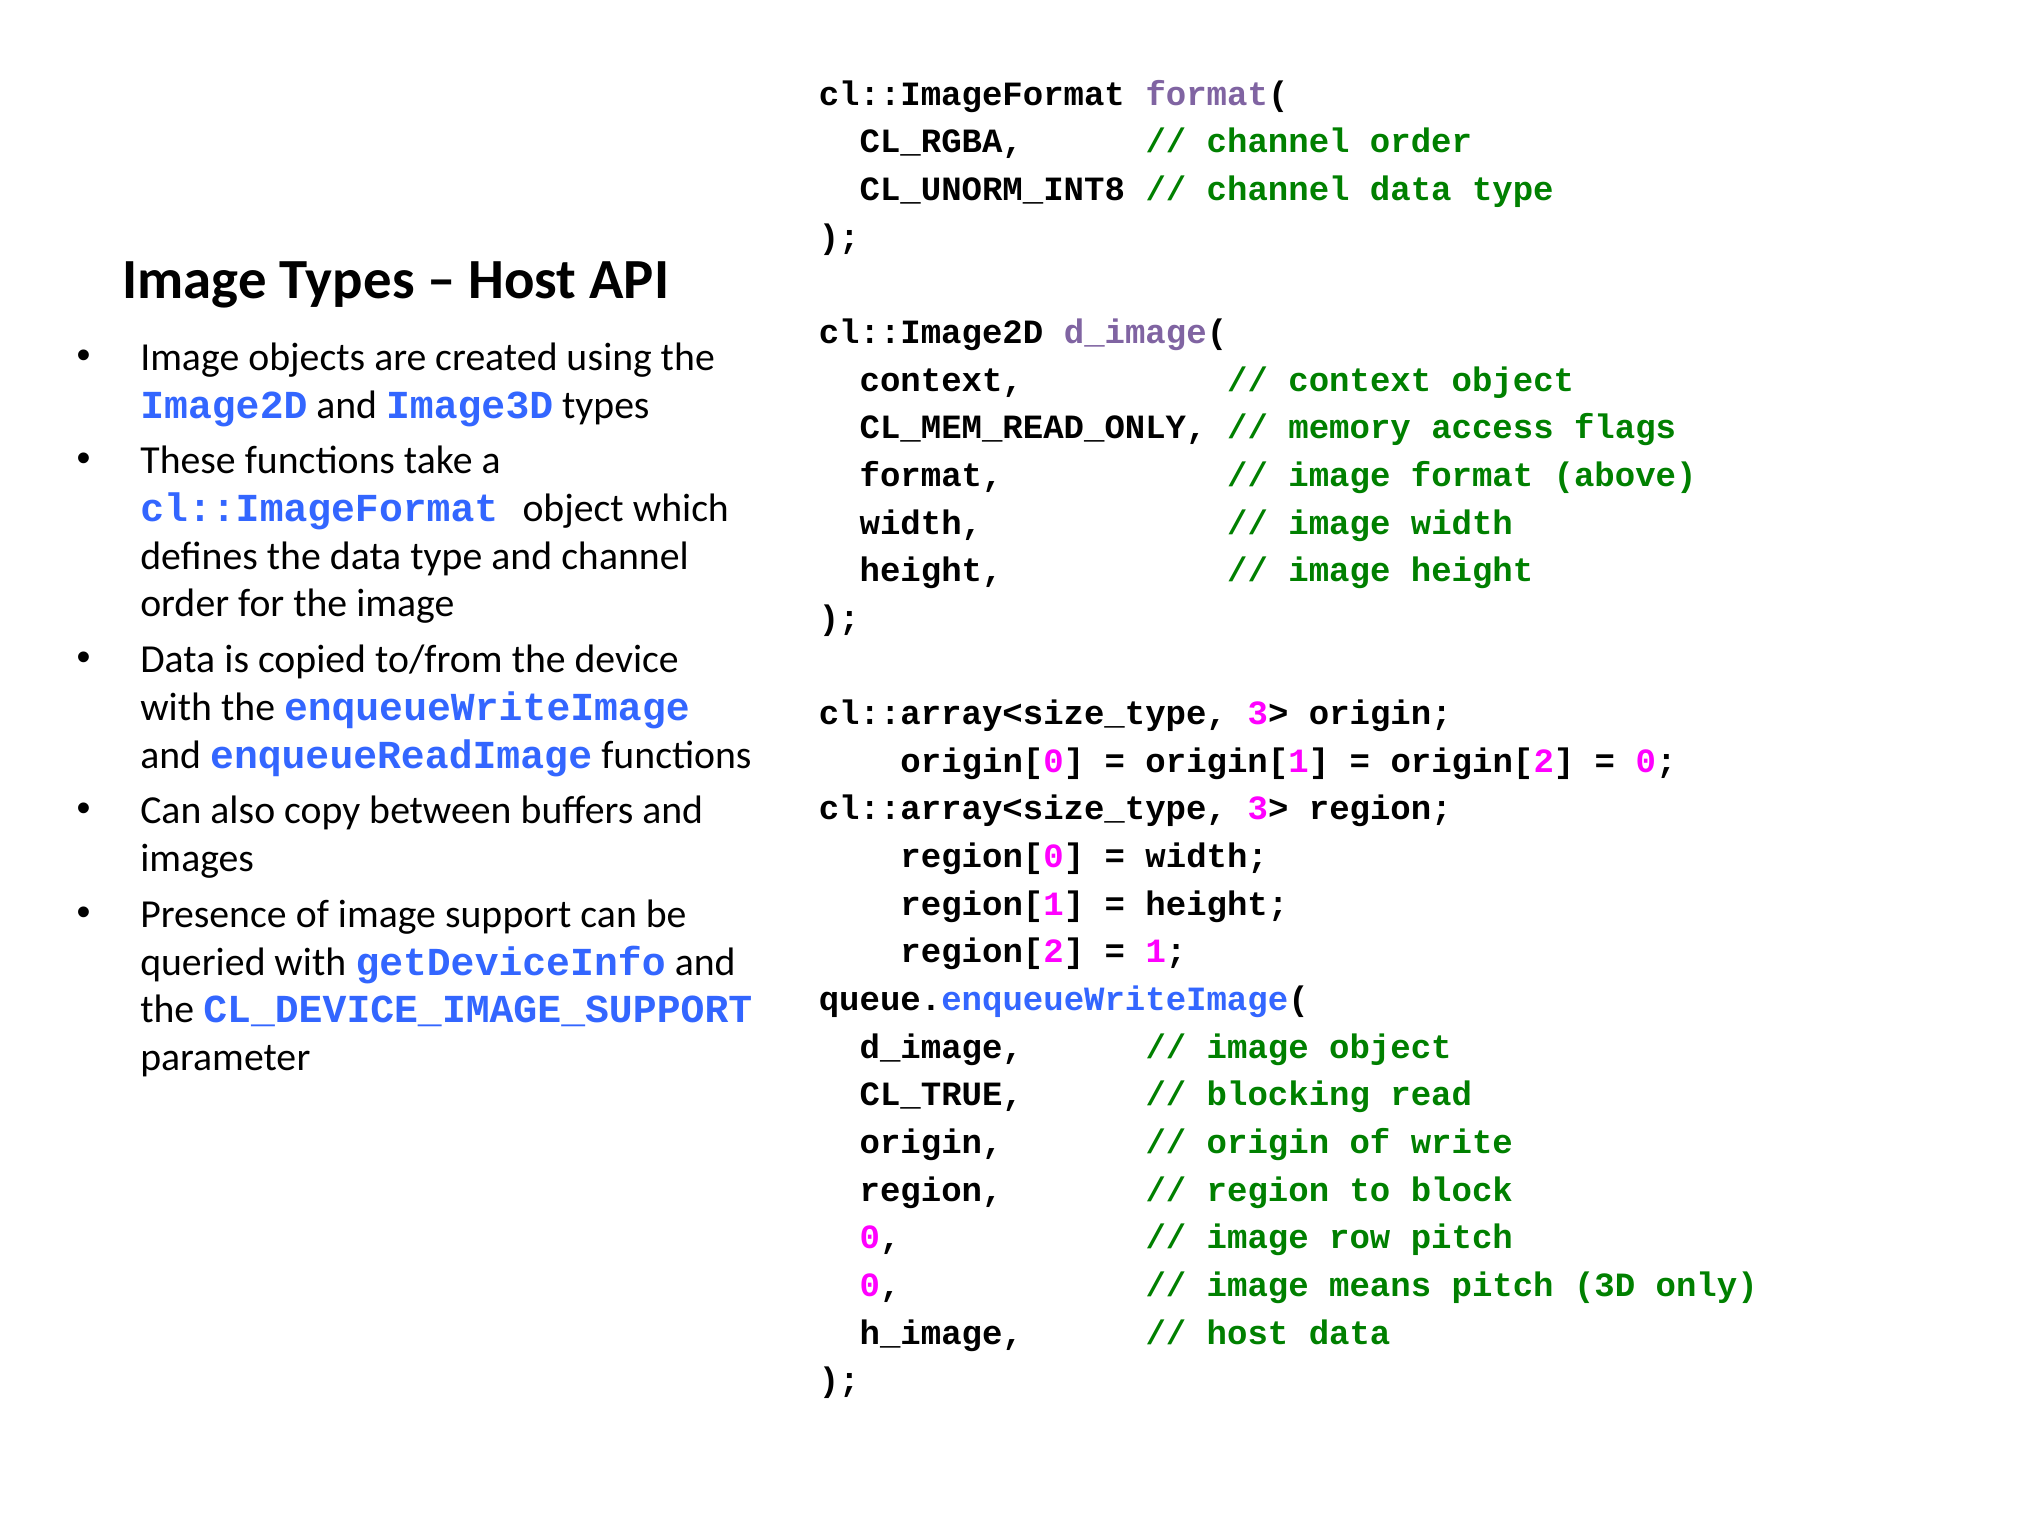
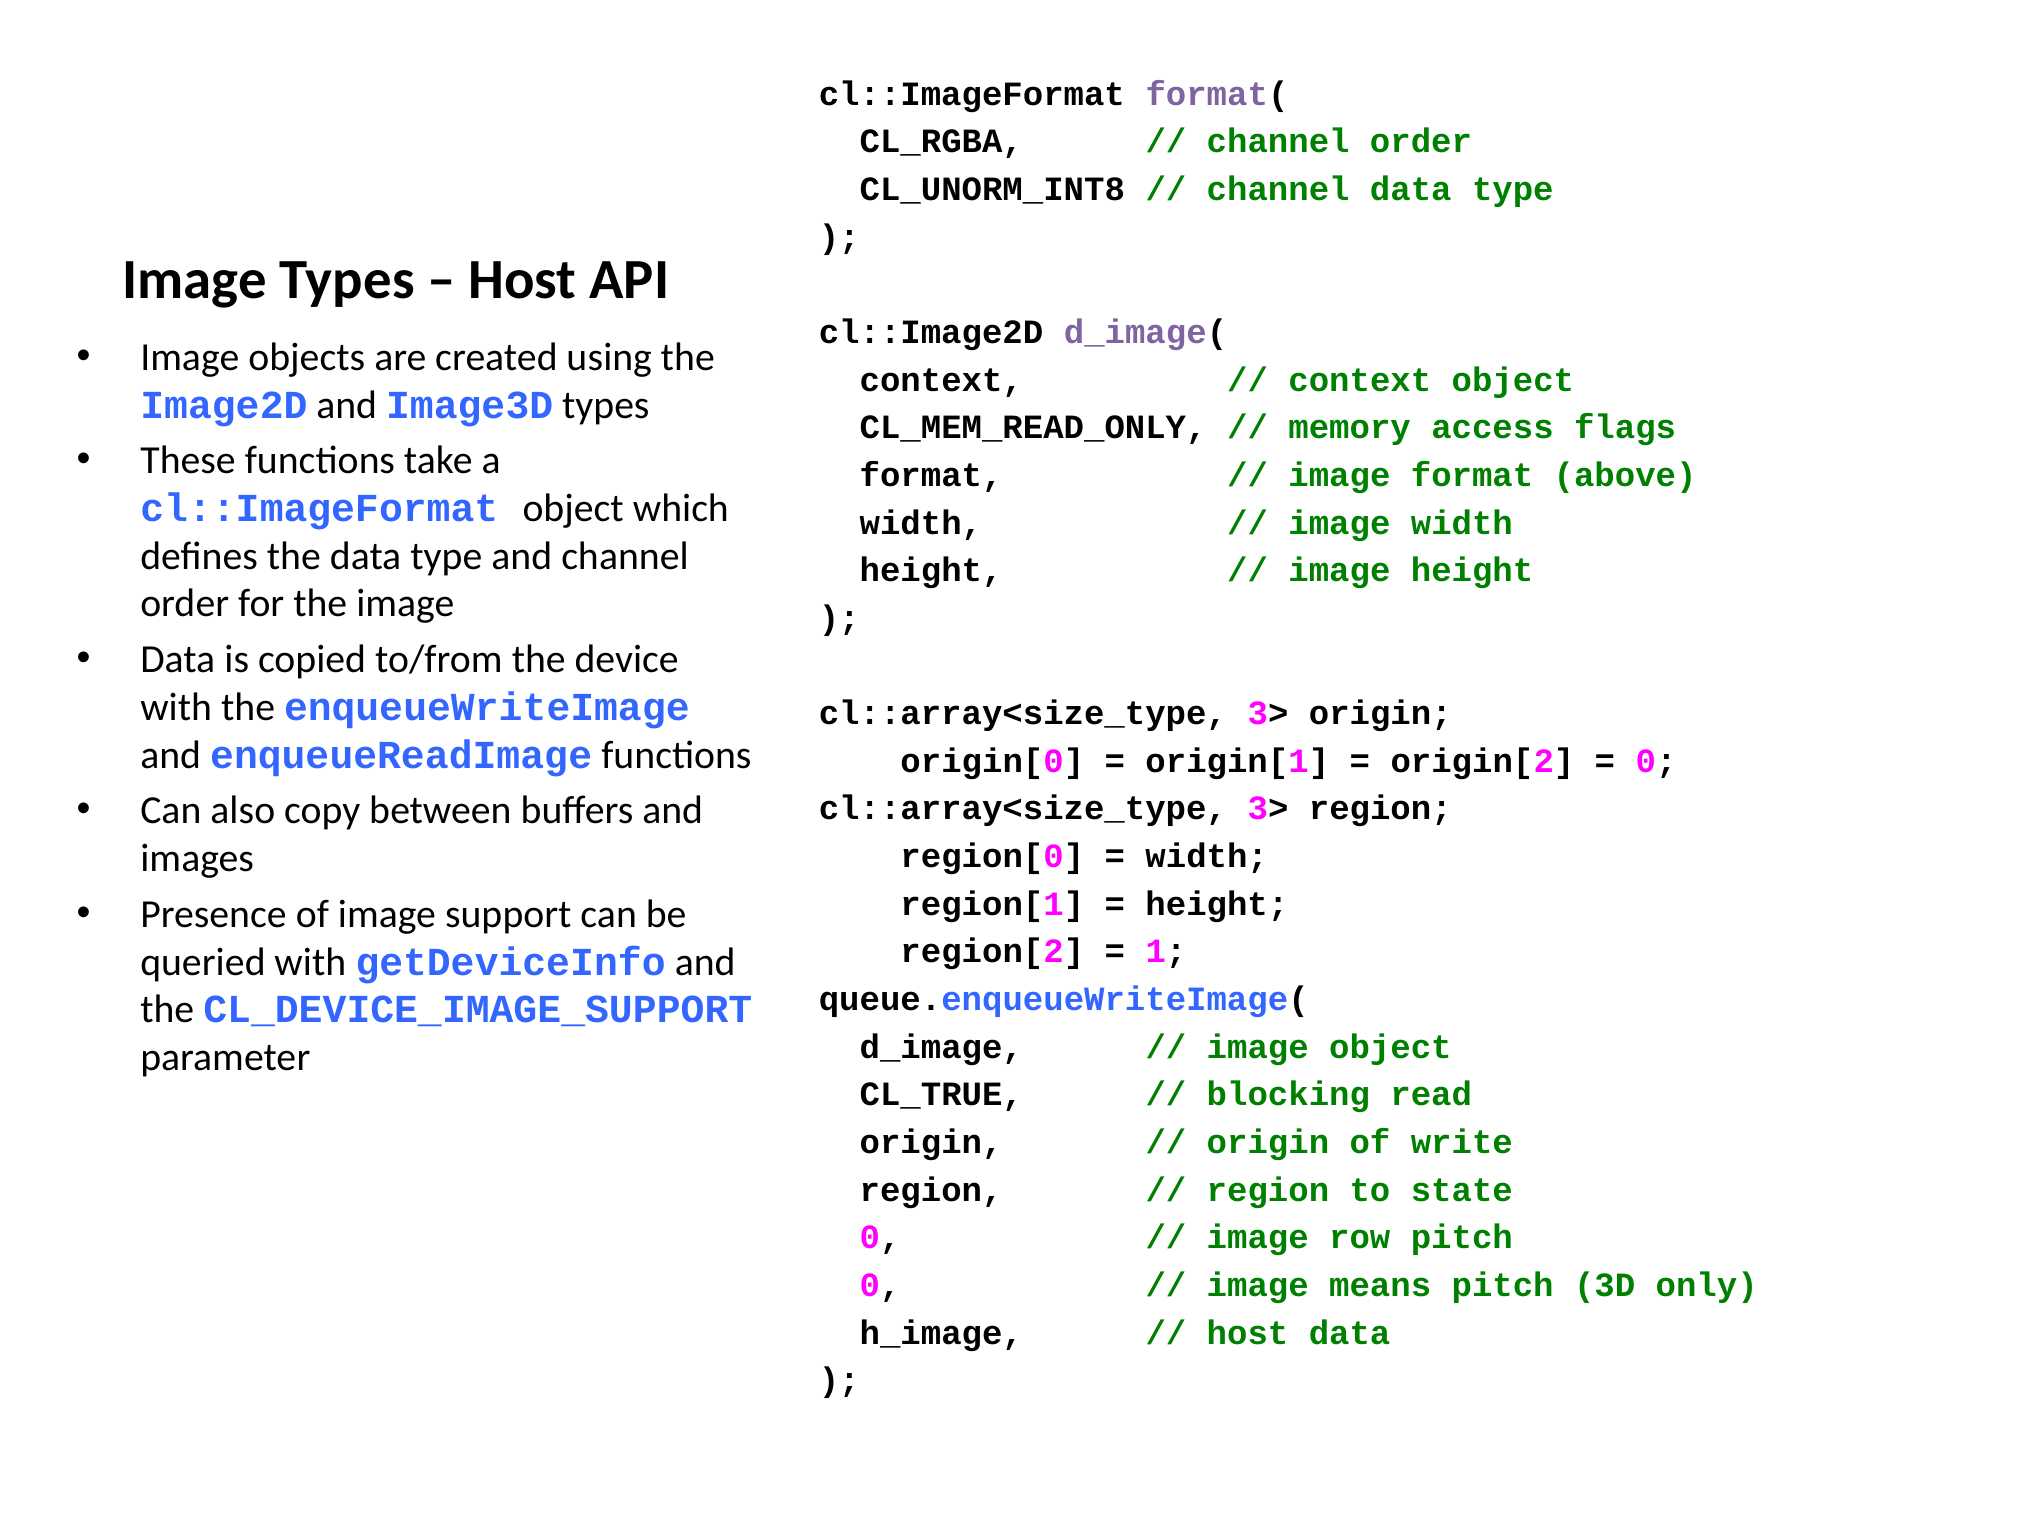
block: block -> state (1462, 1190)
